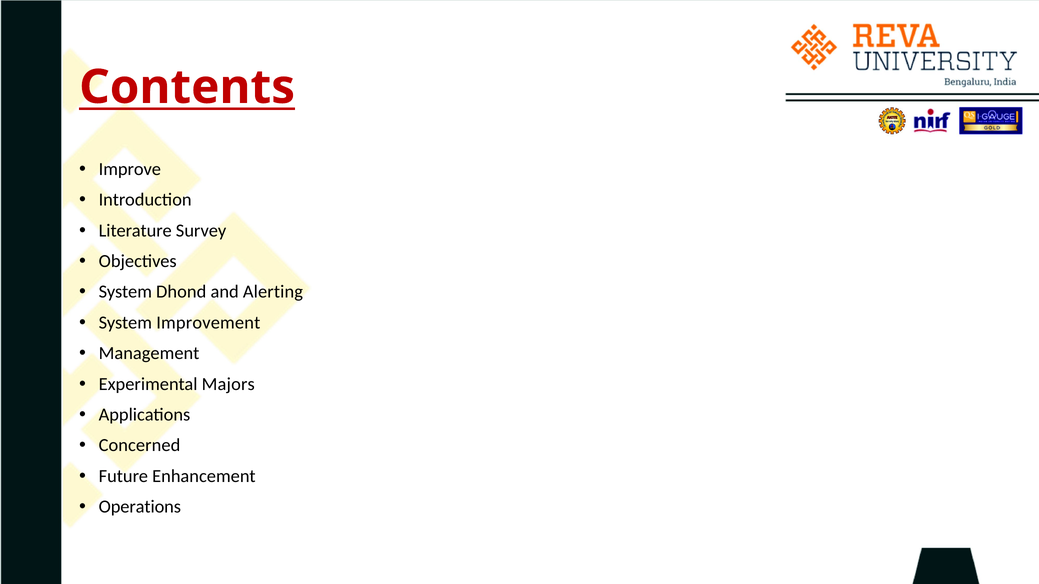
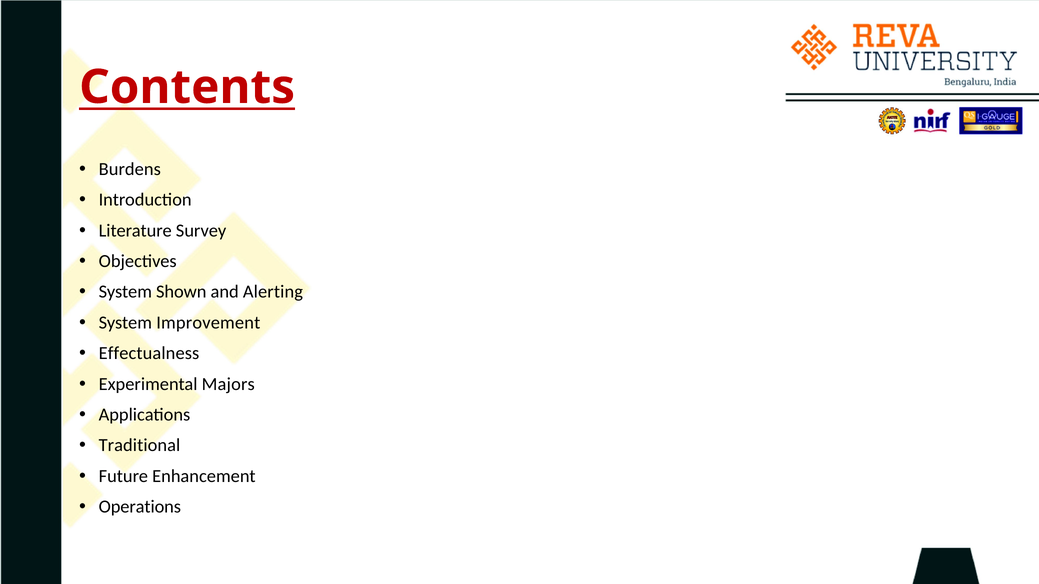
Improve: Improve -> Burdens (130, 169)
Dhond: Dhond -> Shown (181, 292)
Management: Management -> Effectualness (149, 354)
Concerned: Concerned -> Traditional (140, 446)
